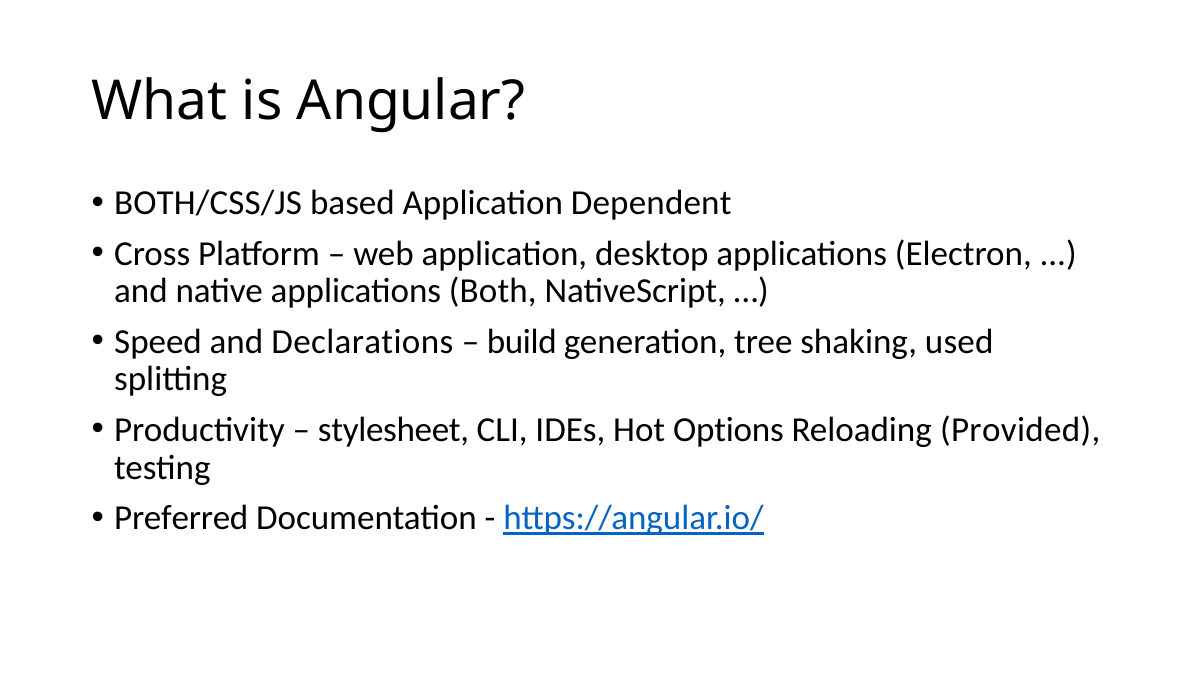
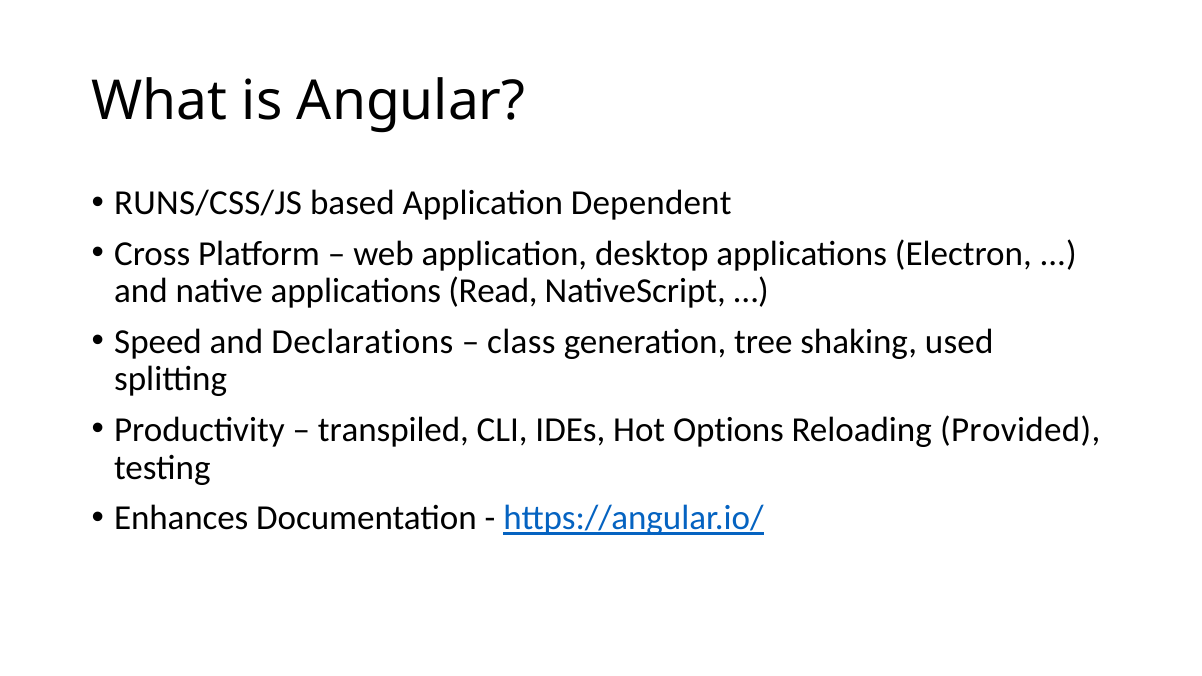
BOTH/CSS/JS: BOTH/CSS/JS -> RUNS/CSS/JS (208, 203)
Both: Both -> Read (493, 291)
build: build -> class (521, 342)
stylesheet: stylesheet -> transpiled (393, 430)
Preferred: Preferred -> Enhances (181, 518)
